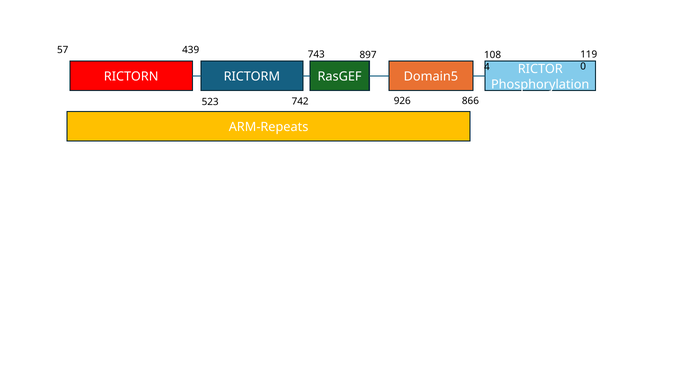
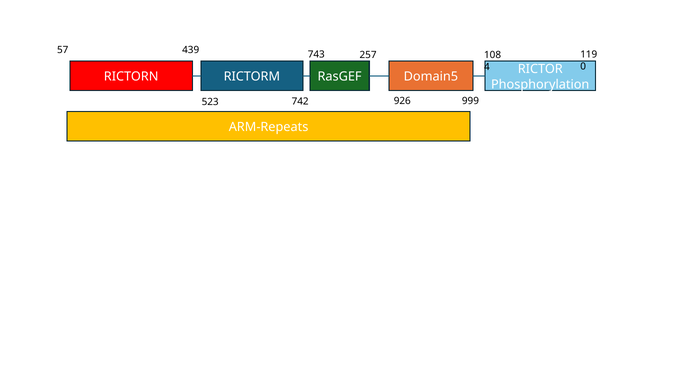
897: 897 -> 257 (368, 55)
866: 866 -> 999 (470, 101)
